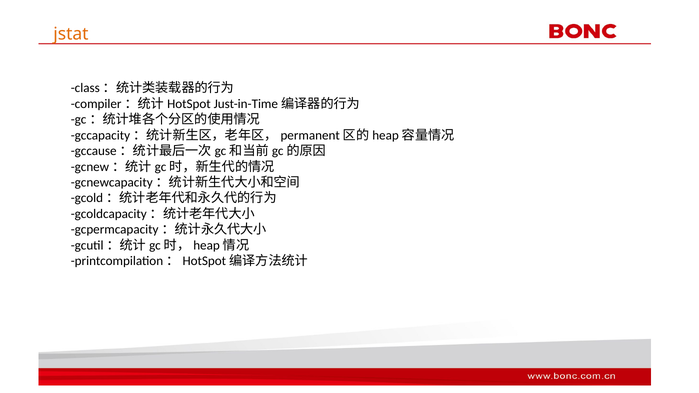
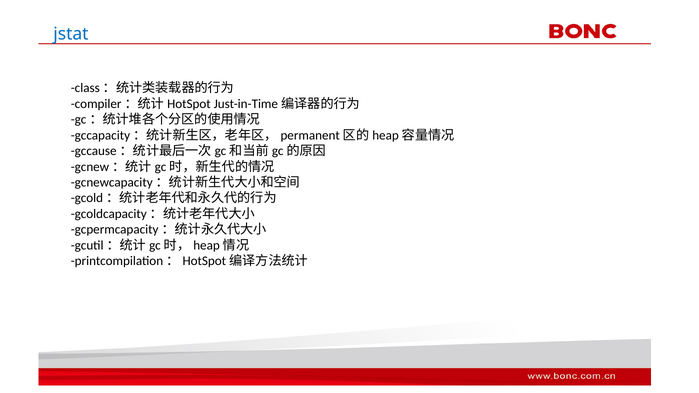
jstat colour: orange -> blue (71, 34)
